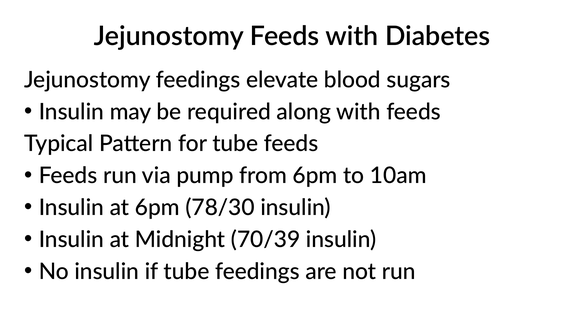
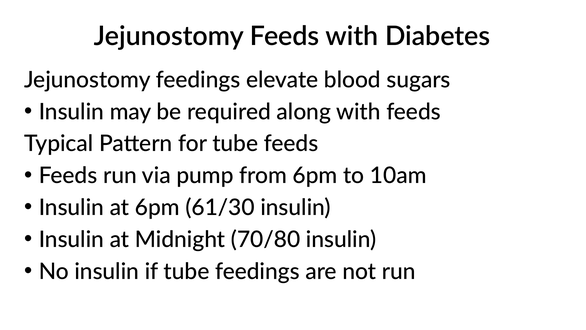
78/30: 78/30 -> 61/30 (220, 207)
70/39: 70/39 -> 70/80 (266, 239)
